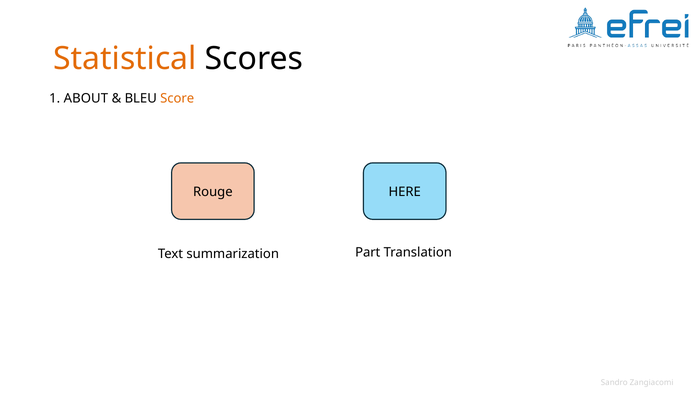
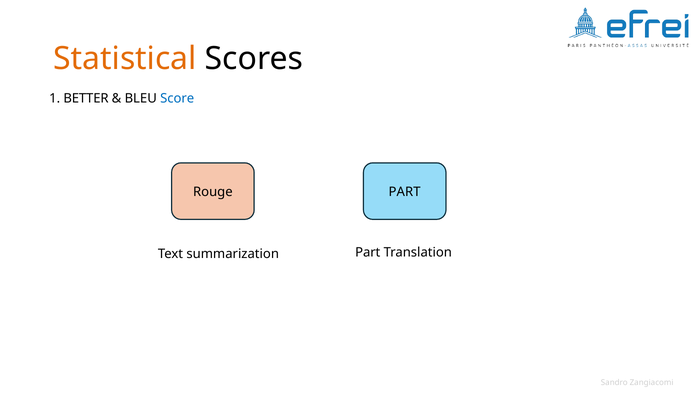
ABOUT: ABOUT -> BETTER (86, 98)
Score colour: orange -> blue (177, 98)
Rouge HERE: HERE -> PART (405, 192)
